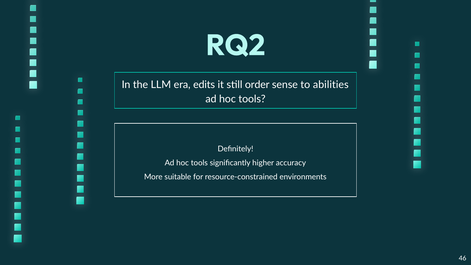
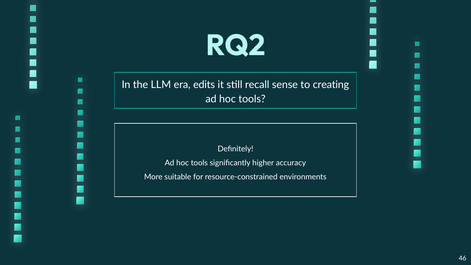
order: order -> recall (257, 85)
abilities: abilities -> creating (331, 85)
